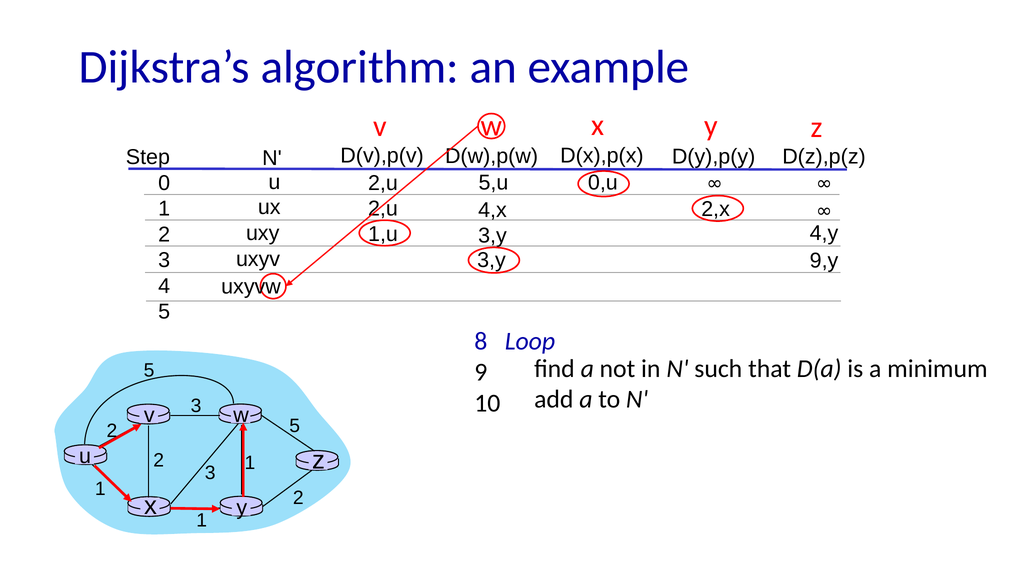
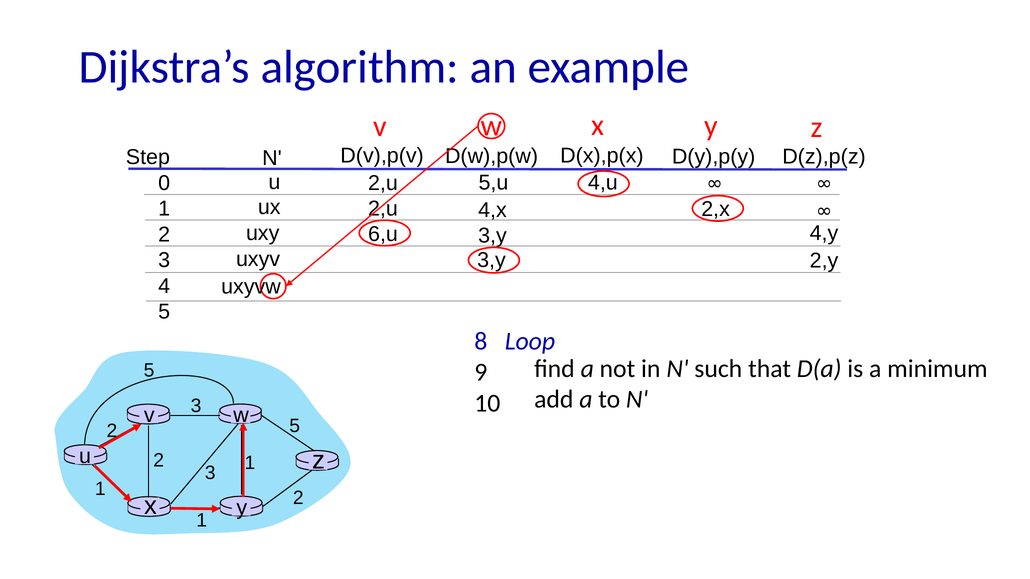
0,u: 0,u -> 4,u (603, 183)
1,u: 1,u -> 6,u (383, 234)
9,y: 9,y -> 2,y (824, 261)
